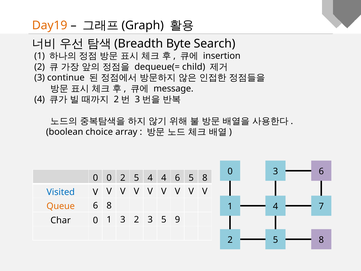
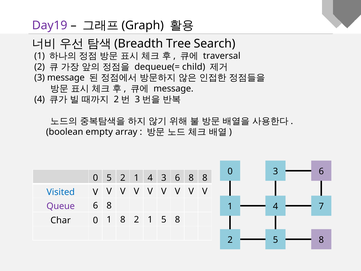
Day19 colour: orange -> purple (50, 25)
Byte: Byte -> Tree (178, 44)
insertion: insertion -> traversal (222, 56)
3 continue: continue -> message (66, 78)
choice: choice -> empty (99, 132)
0 0: 0 -> 5 (109, 178)
5: 5 -> 1 (136, 178)
4 4: 4 -> 3 (164, 178)
5: 5 -> 8 (191, 178)
Queue colour: orange -> purple (61, 206)
1 3: 3 -> 8 (123, 219)
3: 3 -> 1 (150, 219)
5 9: 9 -> 8 (177, 219)
